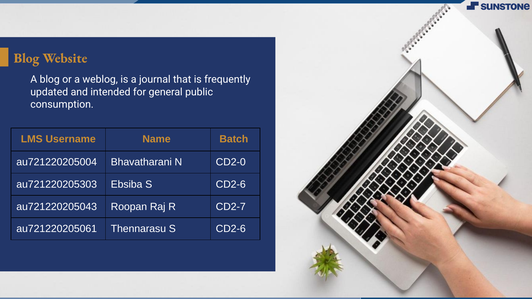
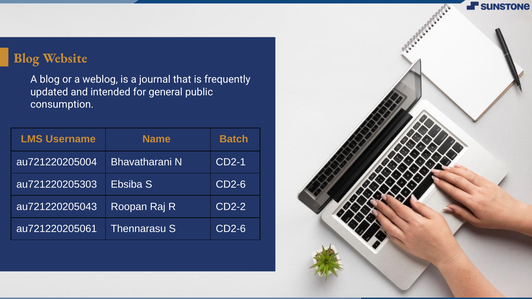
CD2-0: CD2-0 -> CD2-1 (231, 162)
CD2-7: CD2-7 -> CD2-2 (231, 207)
